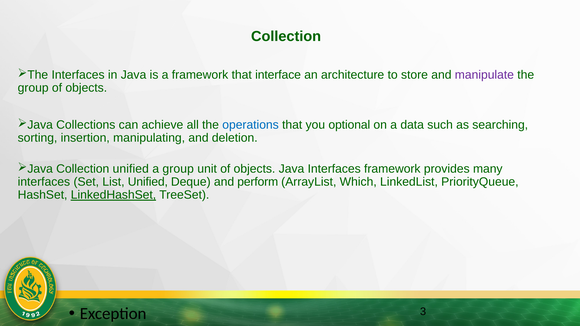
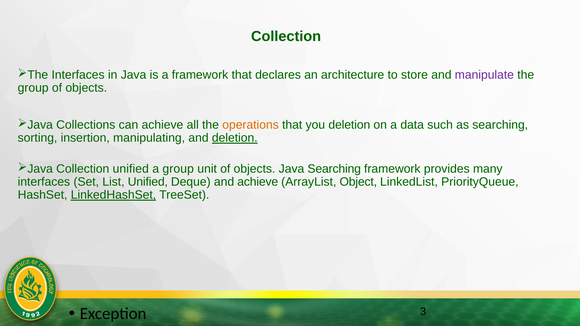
interface: interface -> declares (278, 75)
operations colour: blue -> orange (251, 125)
you optional: optional -> deletion (349, 125)
deletion underline: none -> present (235, 138)
Java Interfaces: Interfaces -> Searching (334, 169)
and perform: perform -> achieve (258, 182)
Which: Which -> Object (358, 182)
